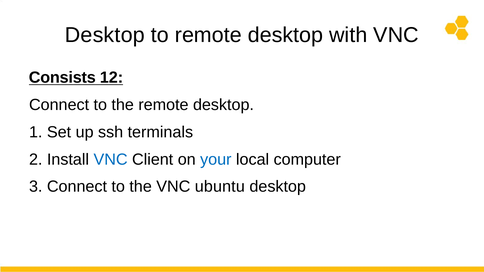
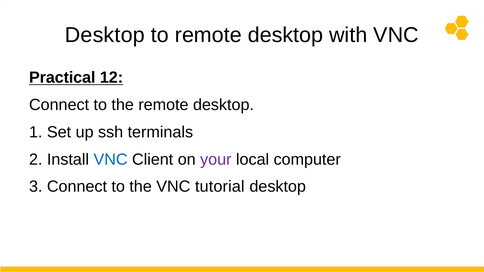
Consists: Consists -> Practical (62, 78)
your colour: blue -> purple (216, 160)
ubuntu: ubuntu -> tutorial (220, 187)
